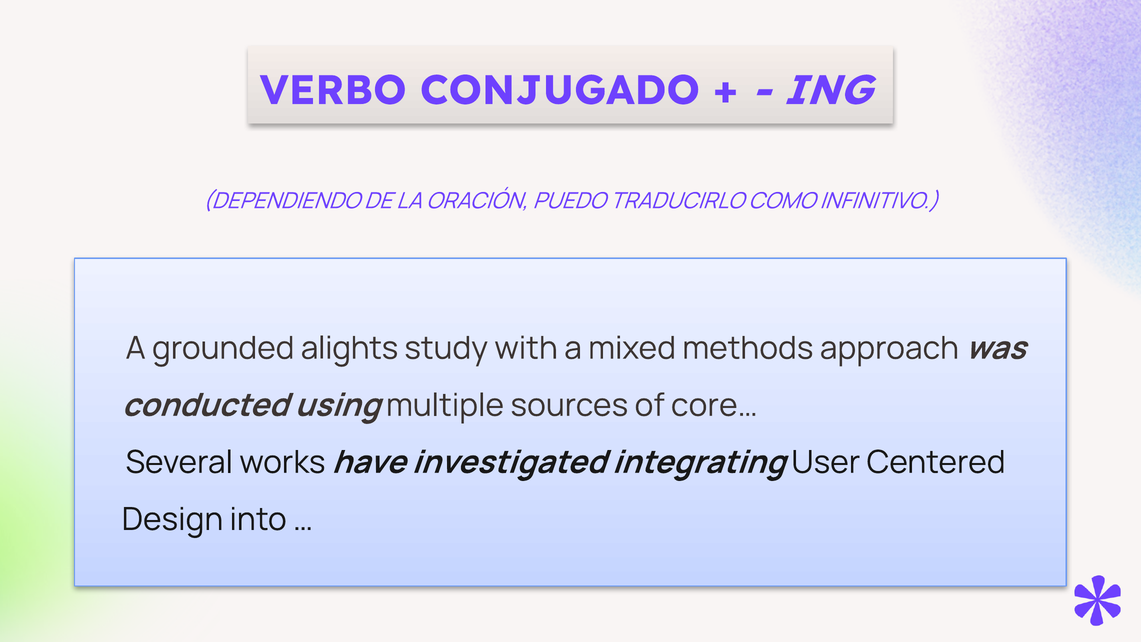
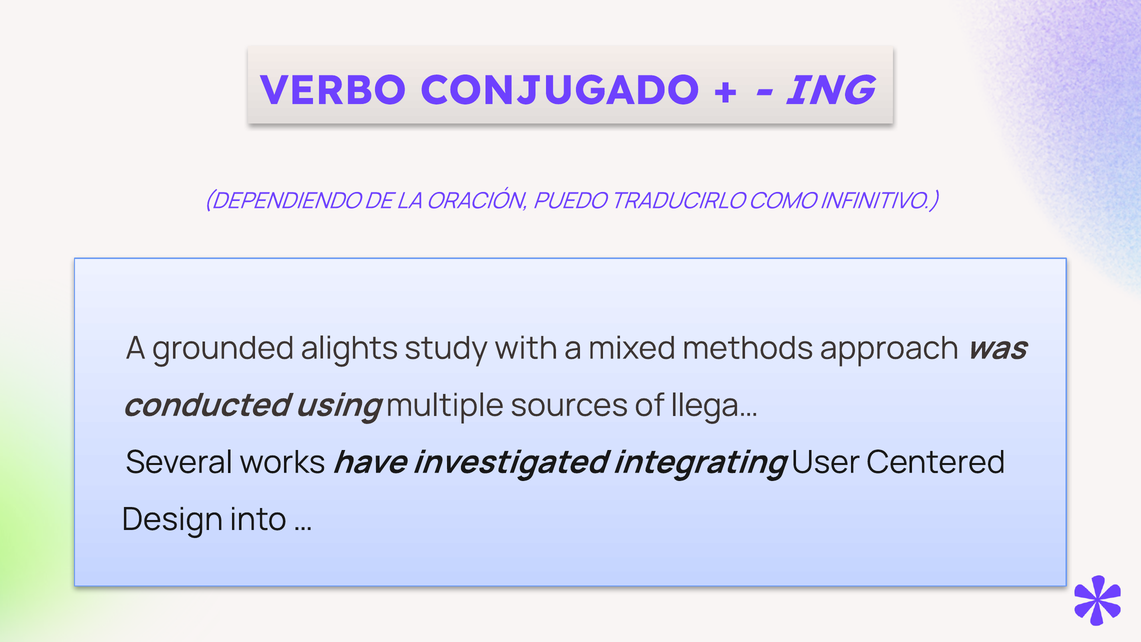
core…: core… -> llega… (715, 405)
